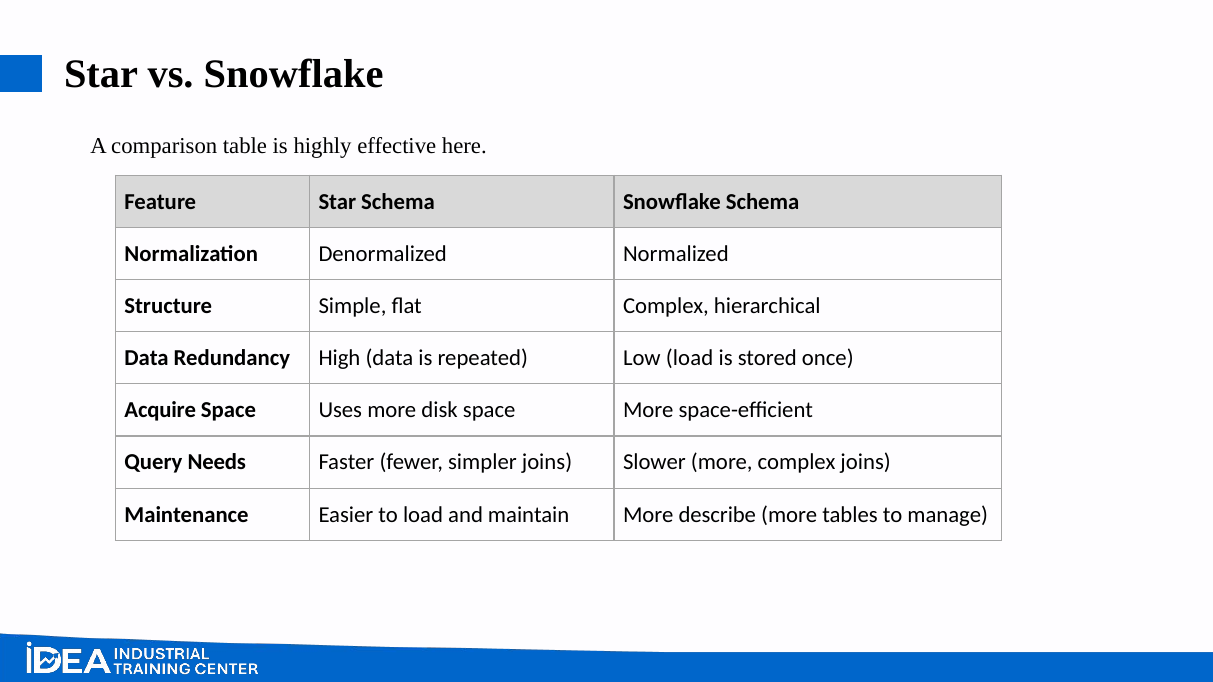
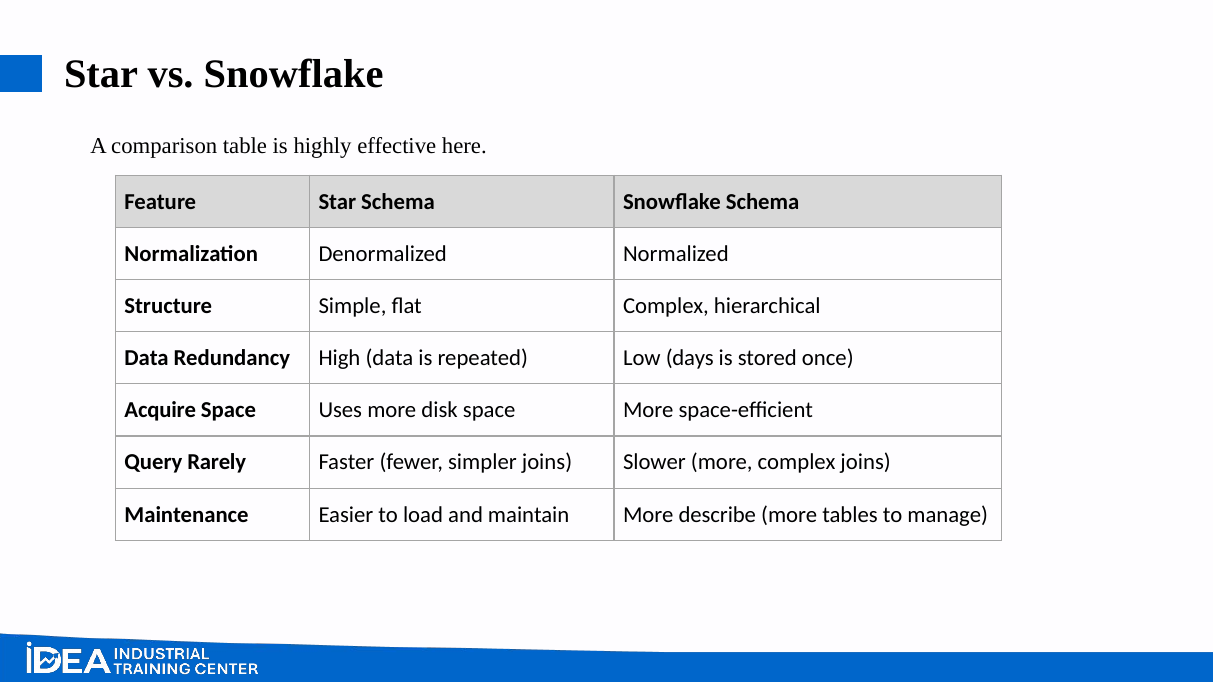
Low load: load -> days (690, 358)
Needs: Needs -> Rarely (217, 463)
